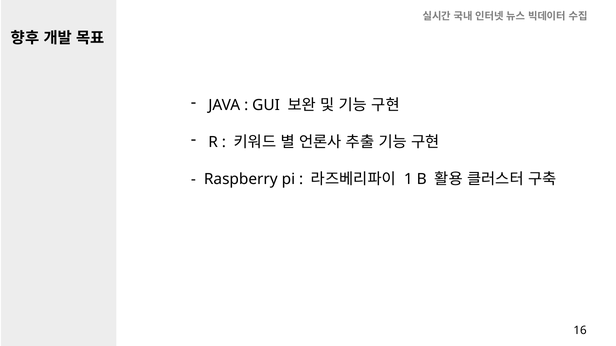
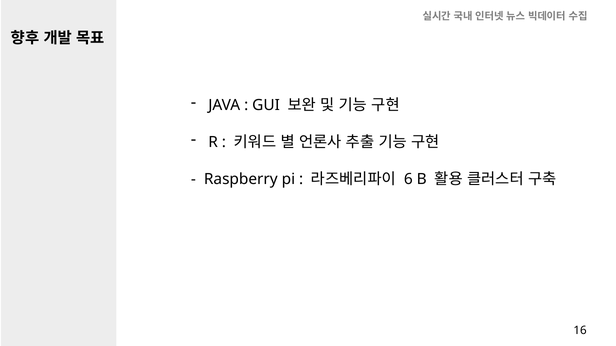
1: 1 -> 6 (408, 179)
